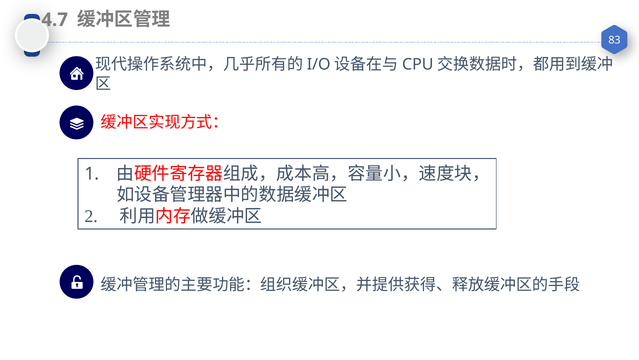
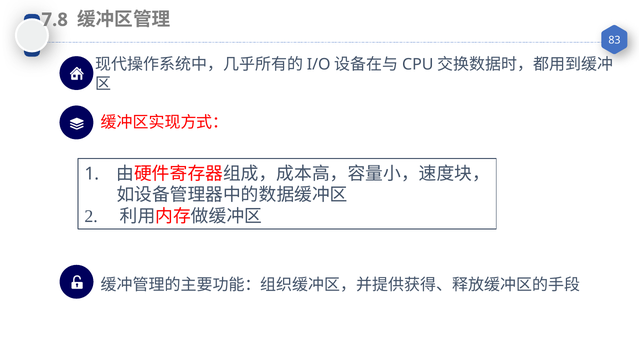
4.7: 4.7 -> 7.8 (55, 20)
